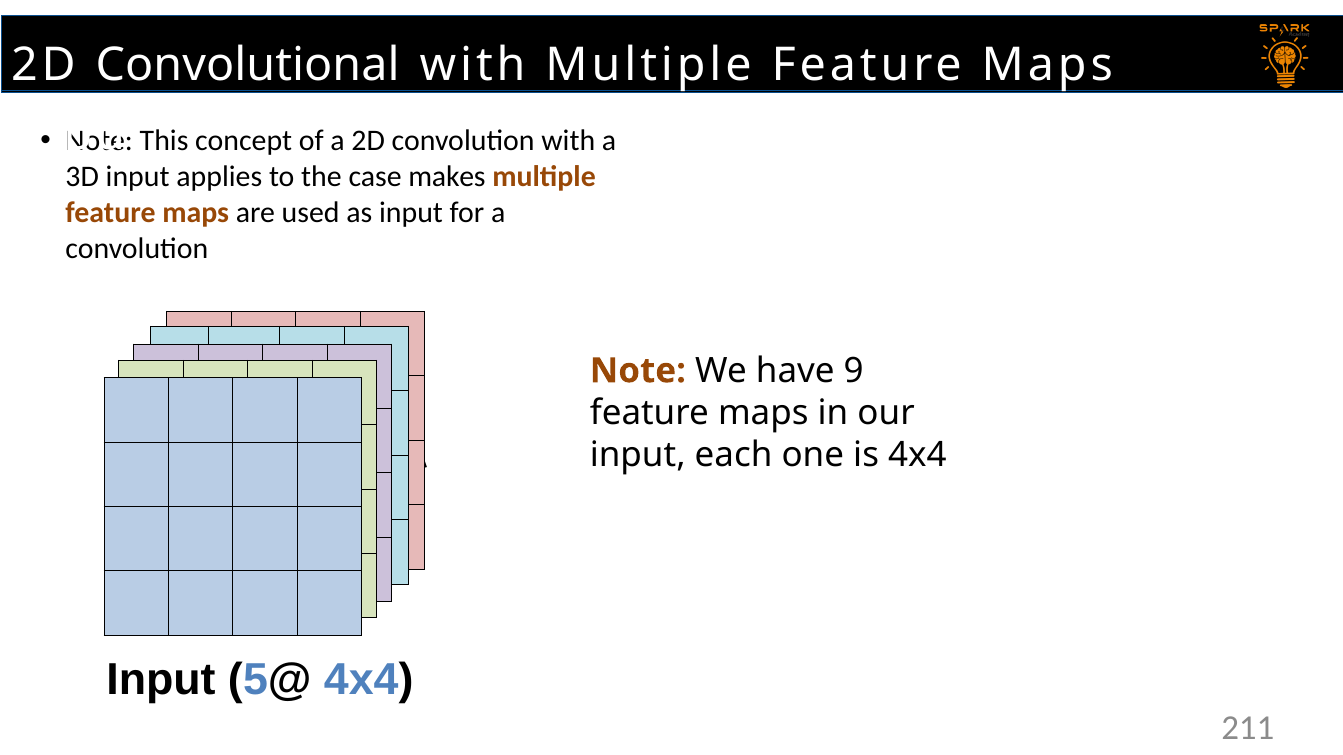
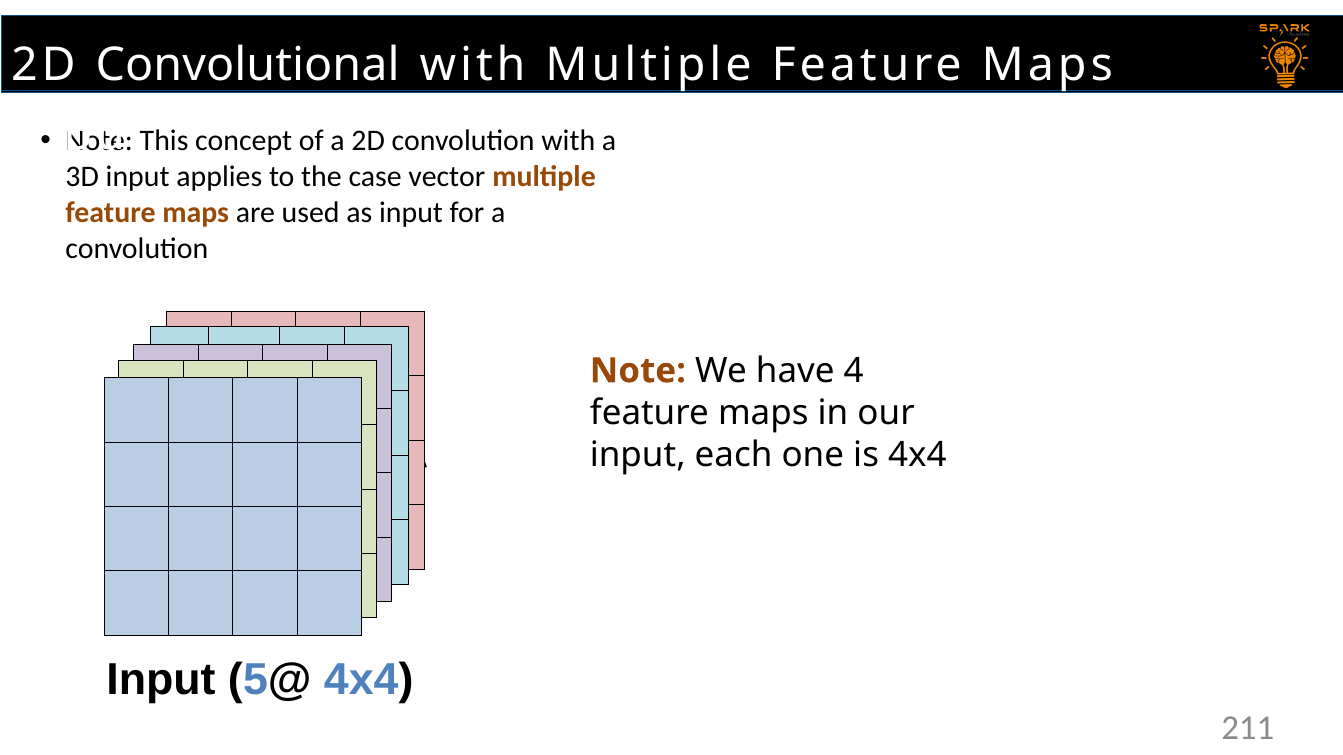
makes: makes -> vector (447, 177)
9: 9 -> 4 (854, 371)
